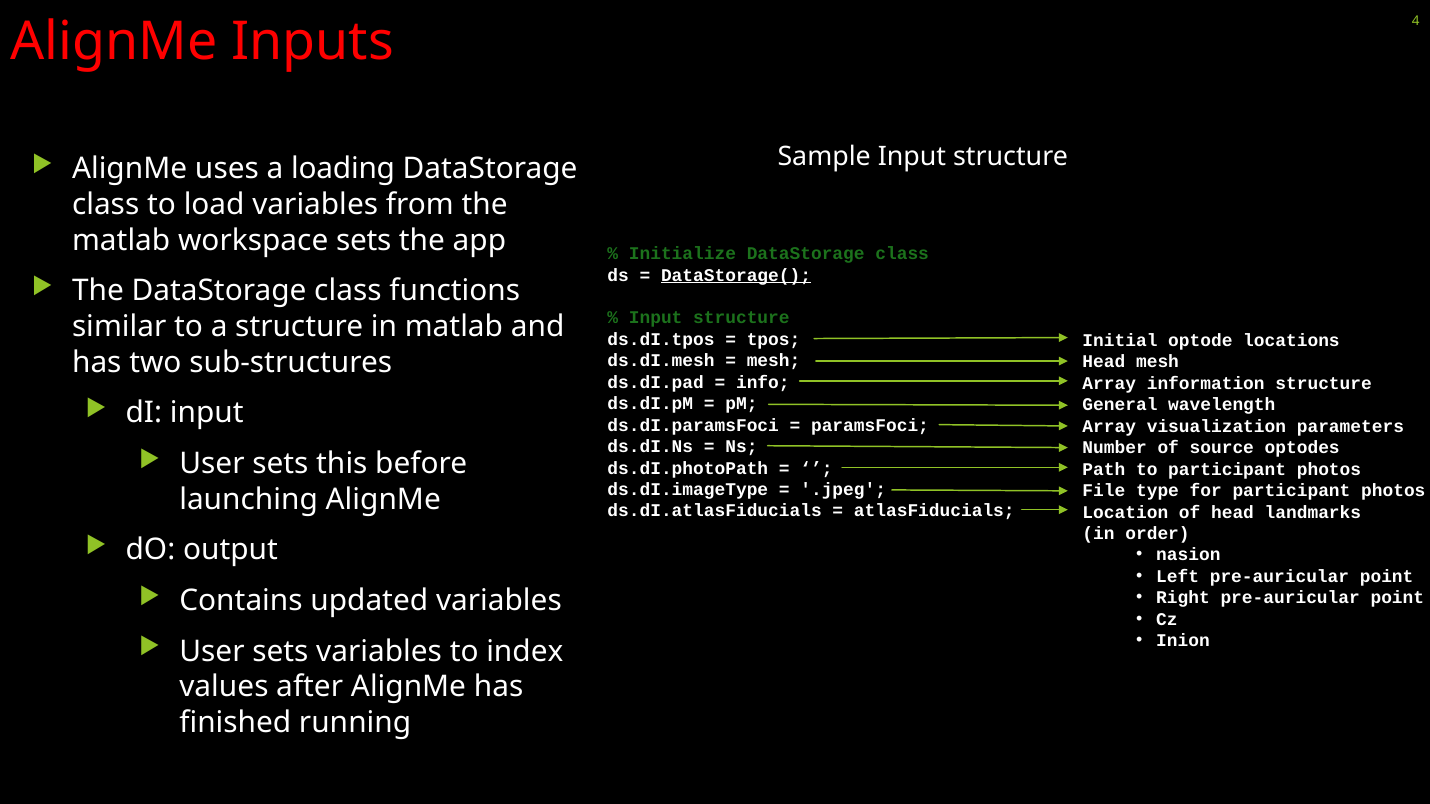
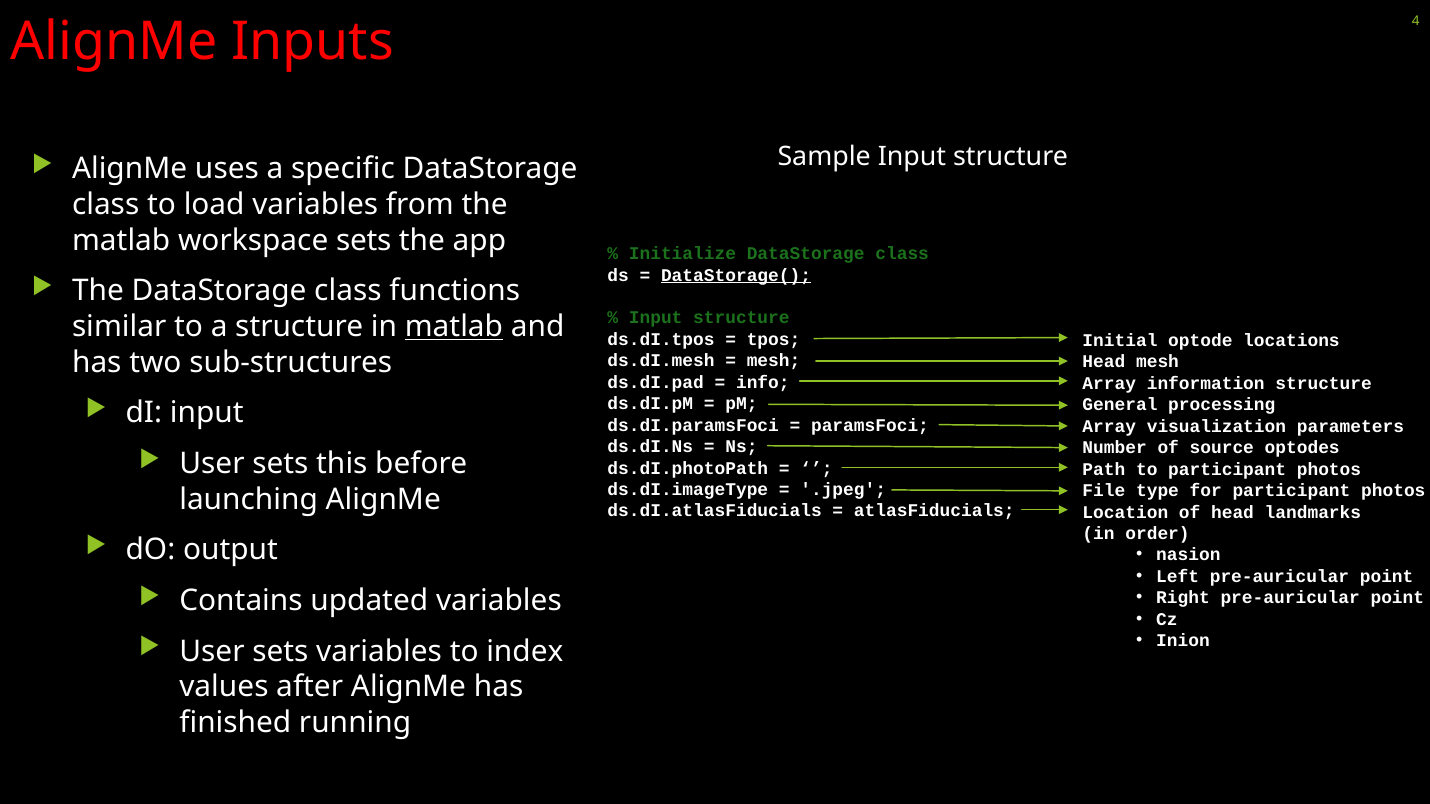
loading: loading -> specific (343, 169)
matlab underline: none -> present (454, 327)
wavelength: wavelength -> processing (1222, 405)
